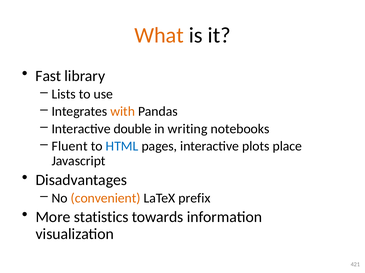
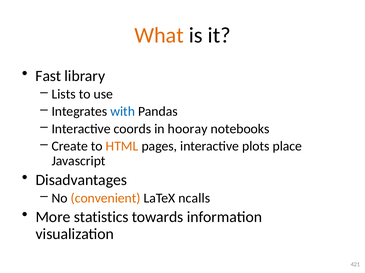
with colour: orange -> blue (123, 112)
double: double -> coords (132, 129)
writing: writing -> hooray (188, 129)
Fluent: Fluent -> Create (70, 146)
HTML colour: blue -> orange (122, 146)
prefix: prefix -> ncalls (194, 199)
